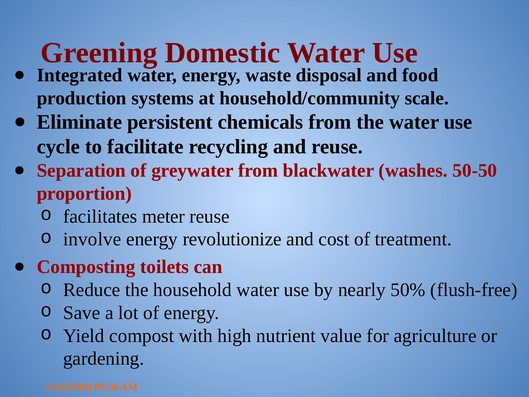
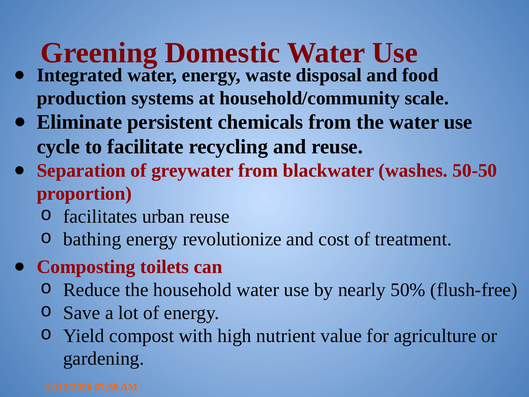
meter: meter -> urban (163, 216)
involve: involve -> bathing (92, 239)
